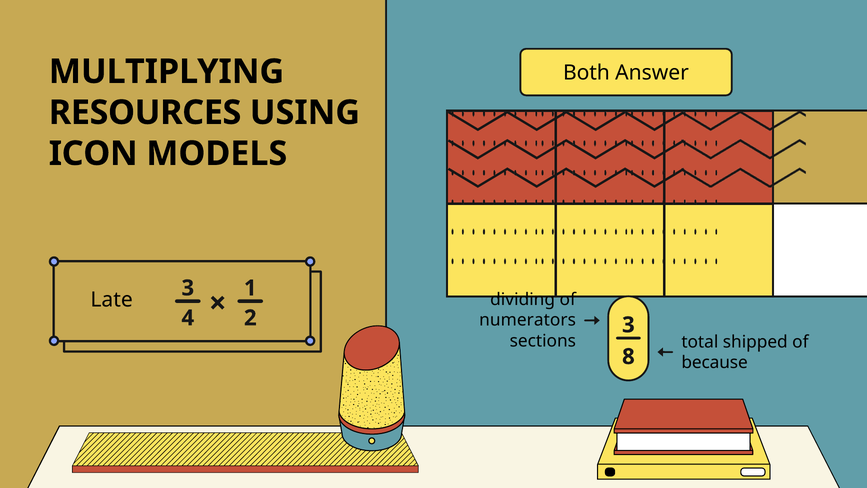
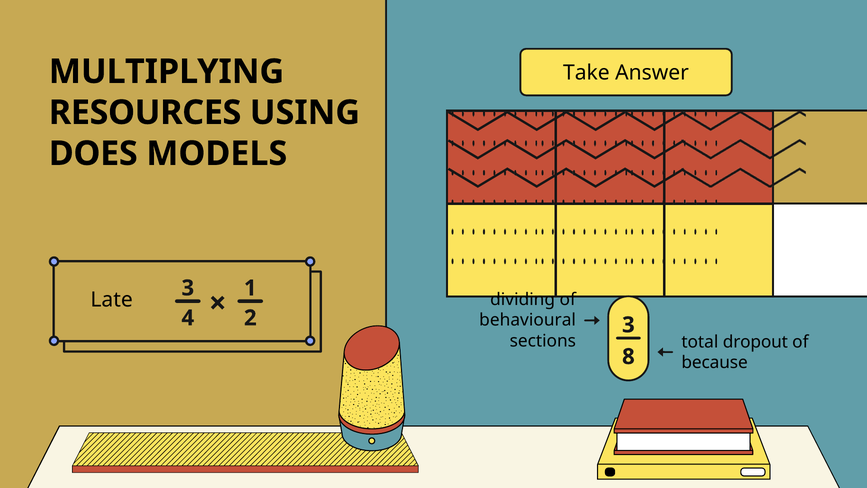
Both: Both -> Take (586, 73)
ICON: ICON -> DOES (93, 154)
numerators: numerators -> behavioural (528, 320)
shipped: shipped -> dropout (755, 342)
